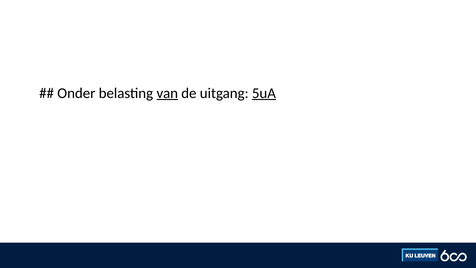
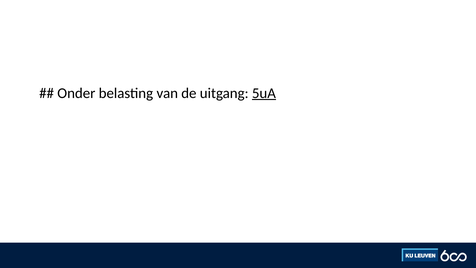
van underline: present -> none (167, 93)
